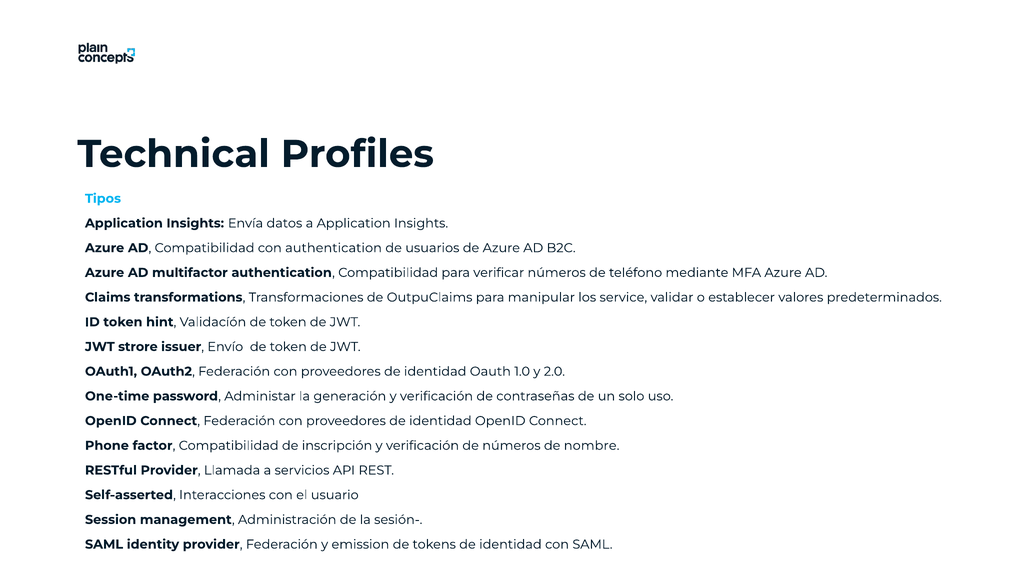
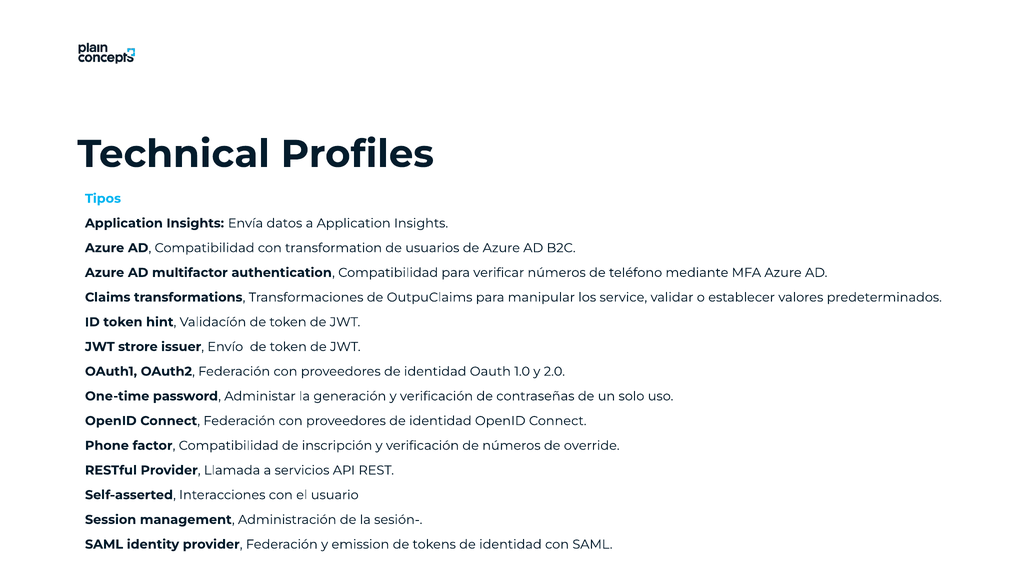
con authentication: authentication -> transformation (334, 248)
nombre: nombre -> override (592, 446)
